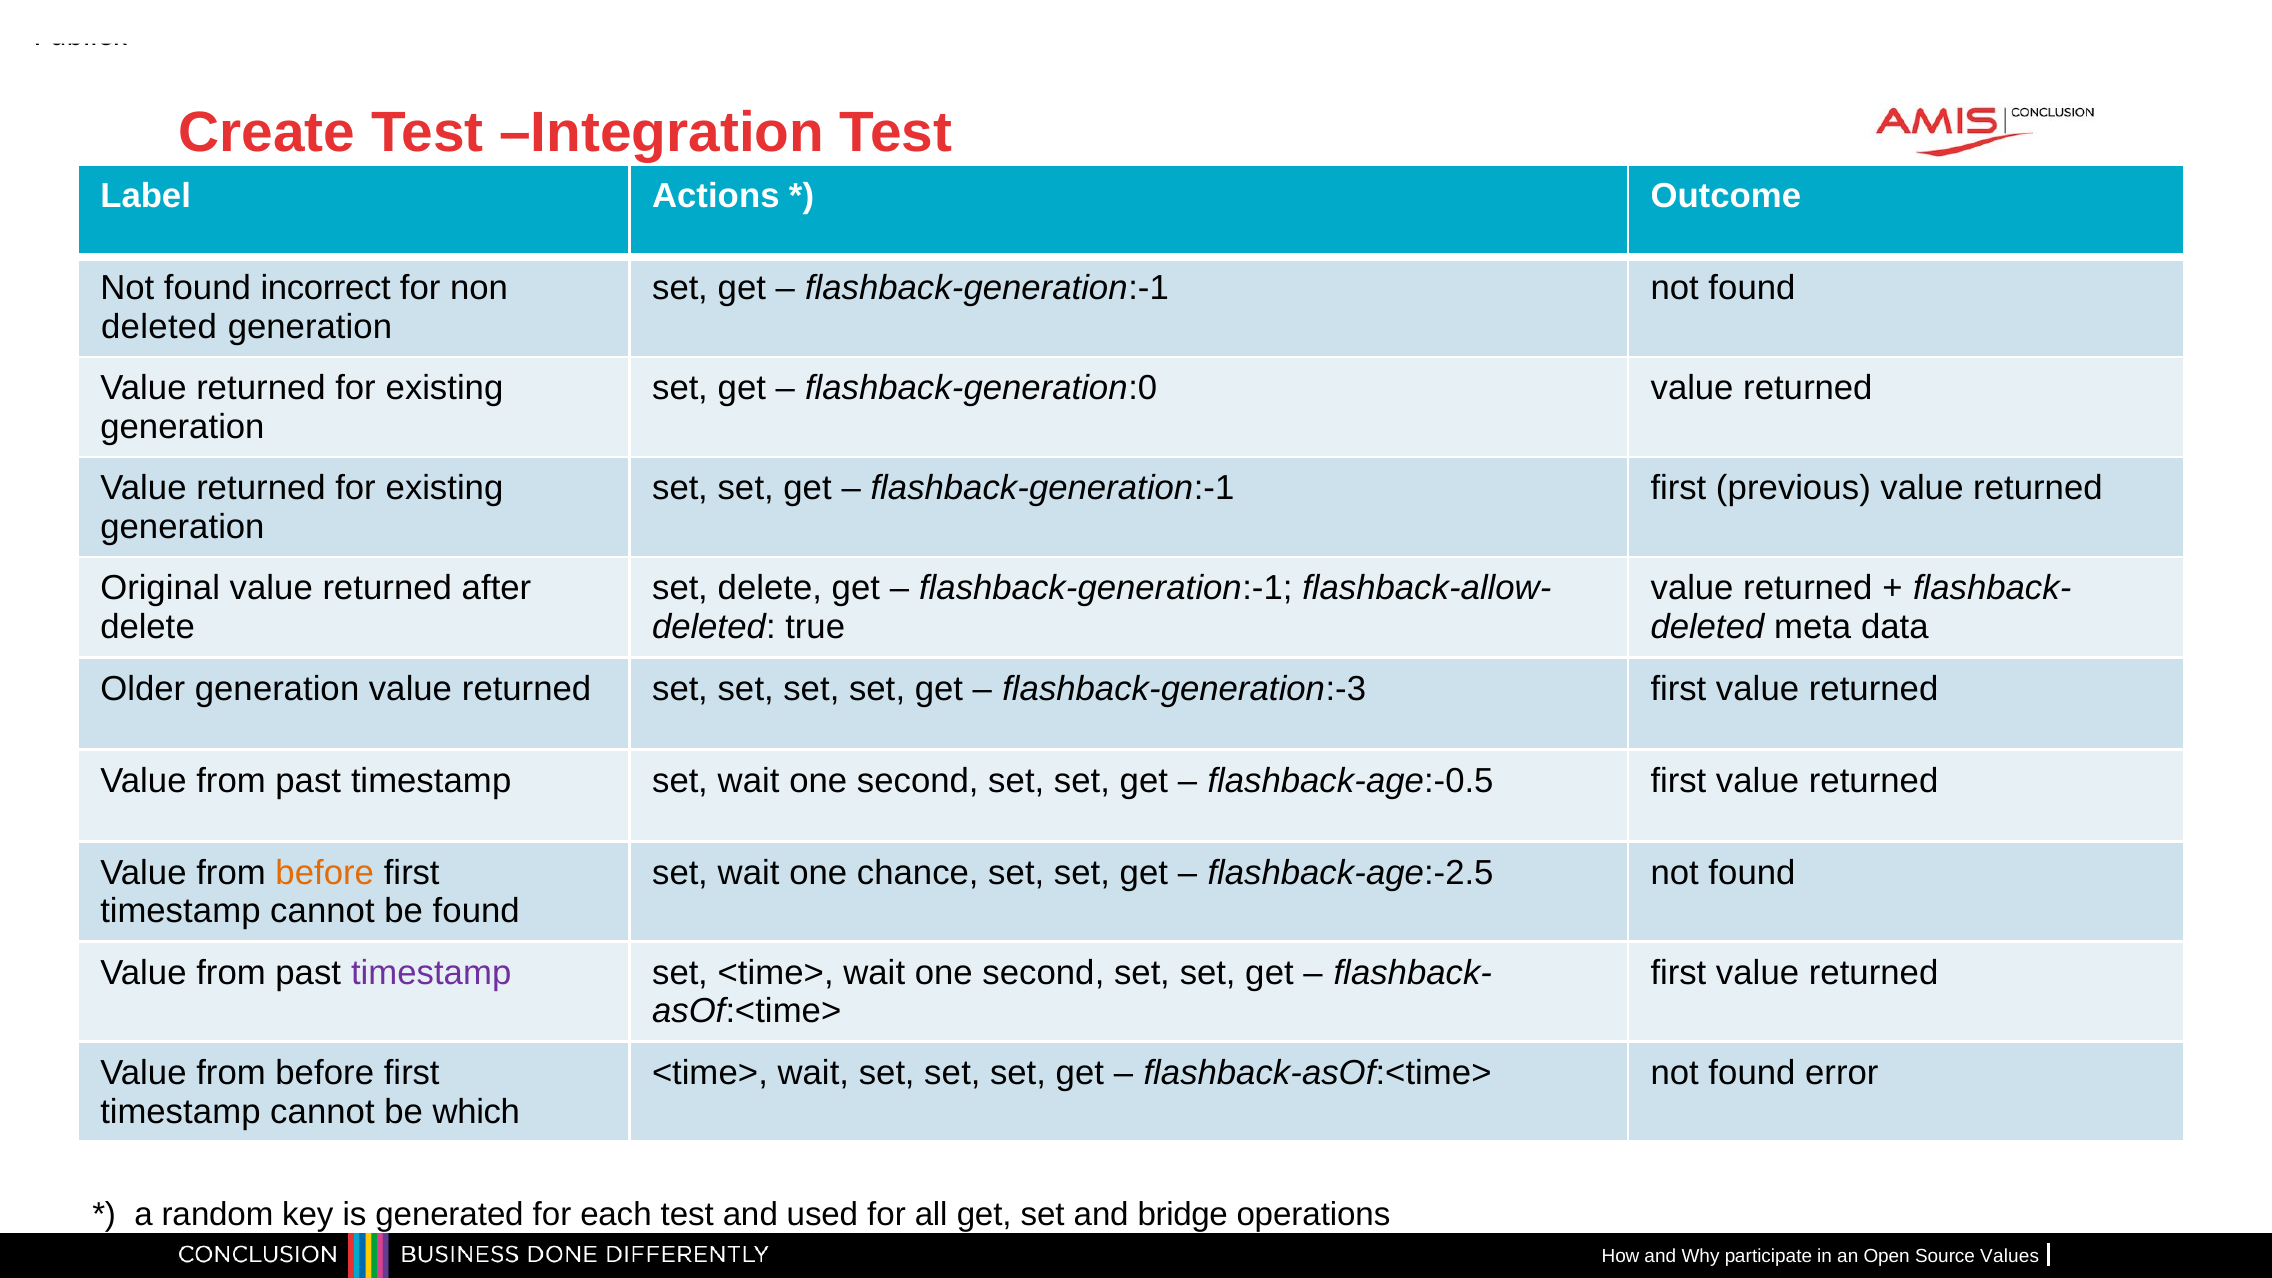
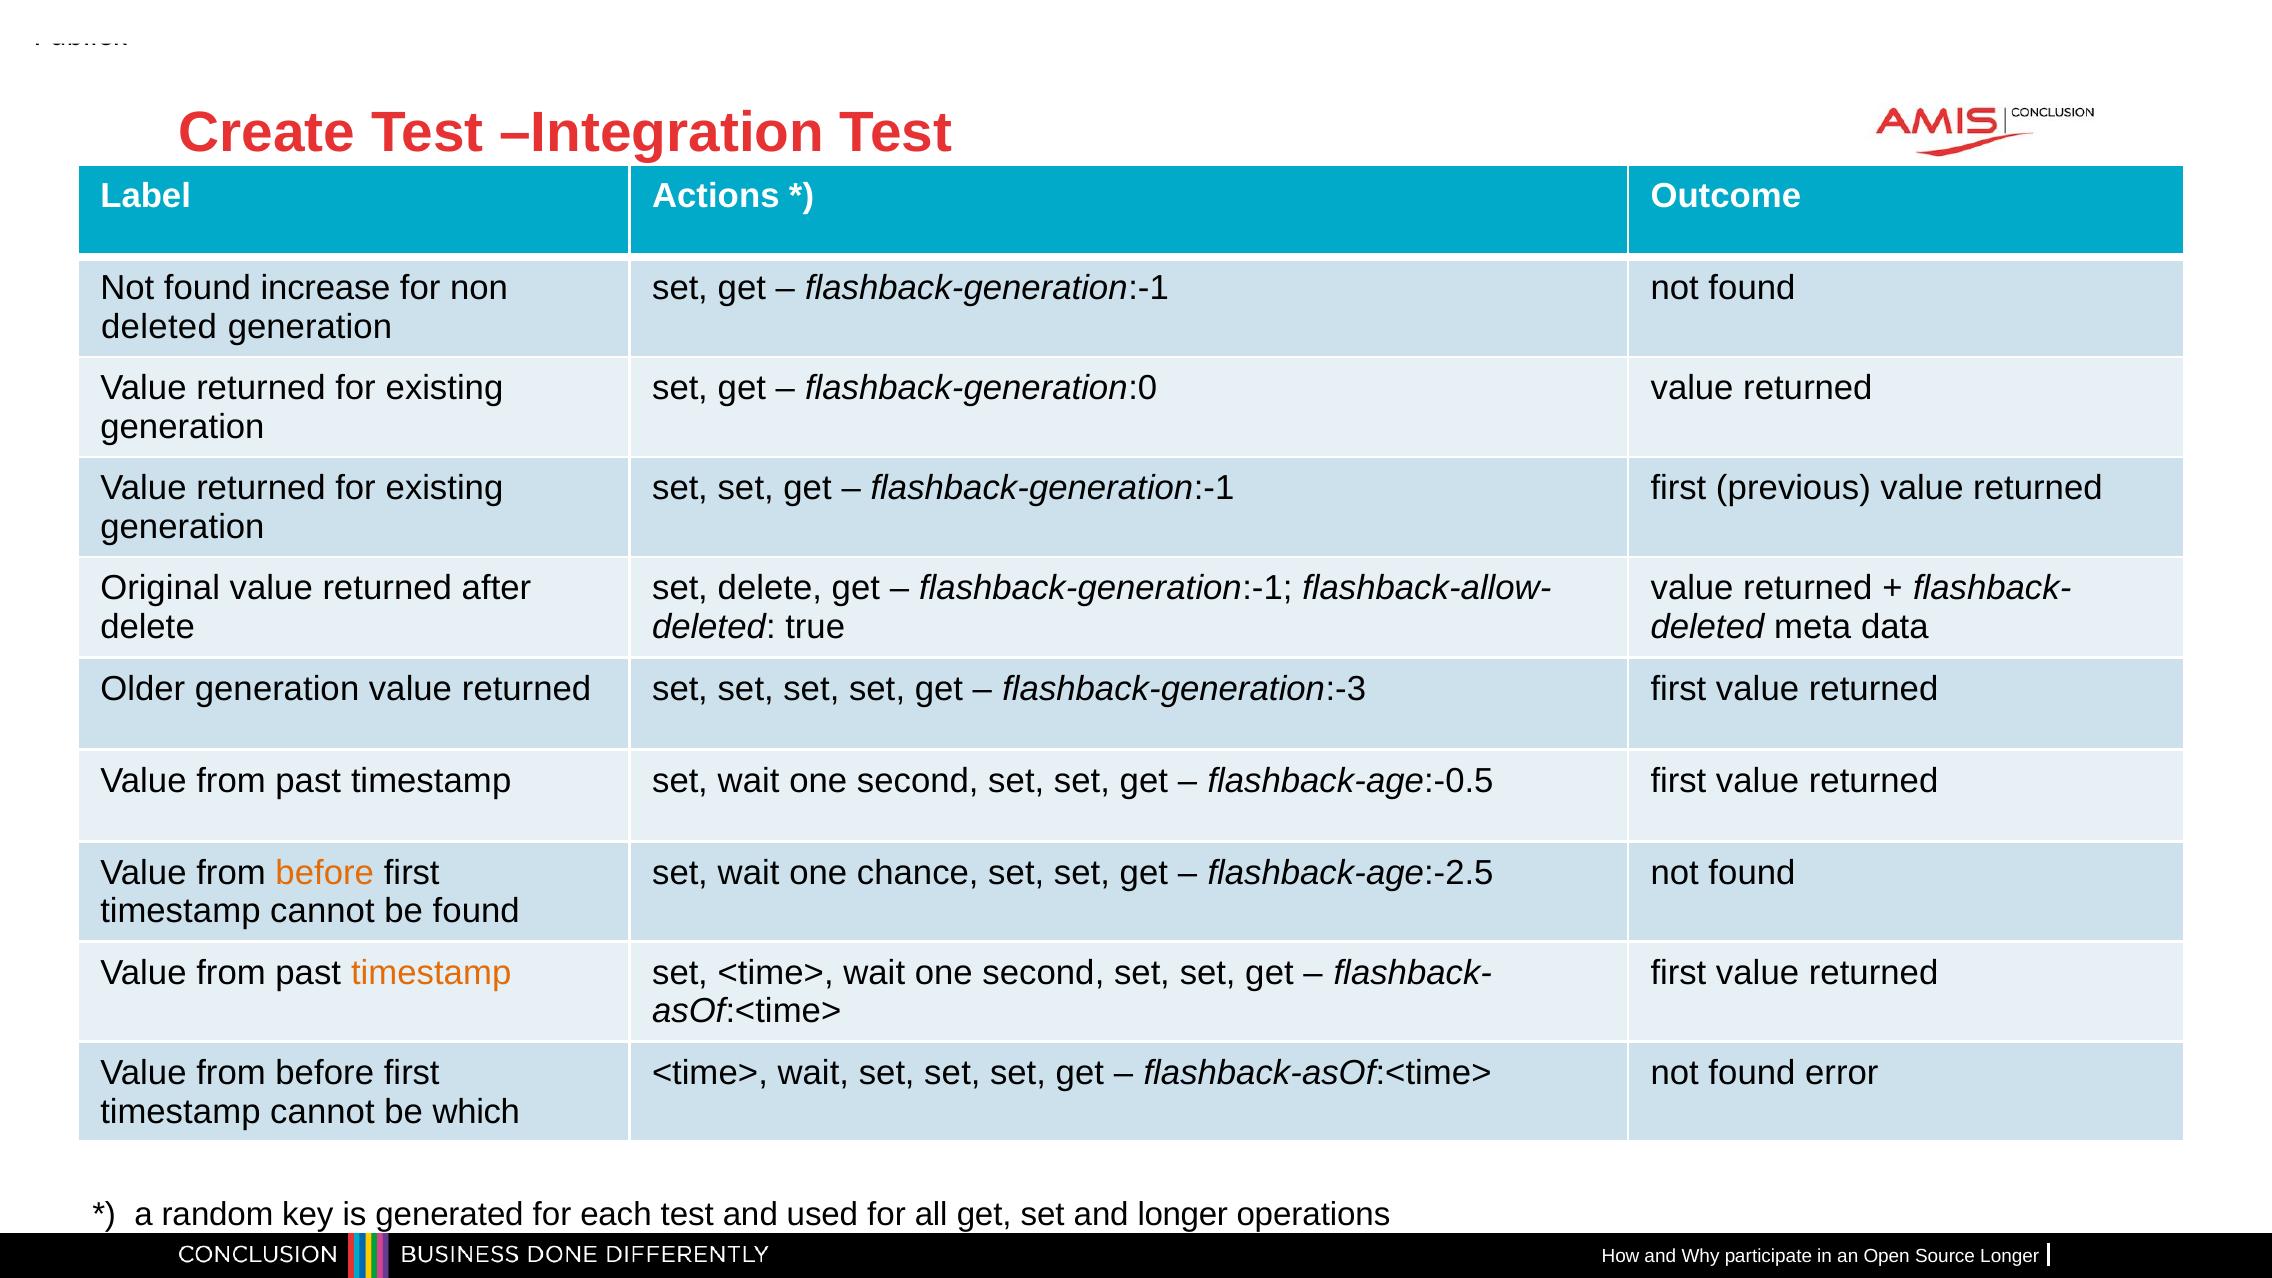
incorrect: incorrect -> increase (326, 288)
timestamp colour: purple -> orange (431, 973)
and bridge: bridge -> longer (1183, 1214)
Source Values: Values -> Longer (2010, 1256)
